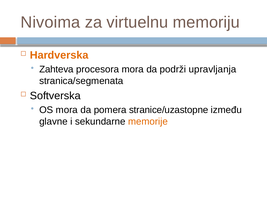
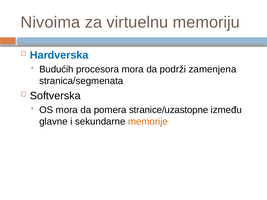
Hardverska colour: orange -> blue (59, 55)
Zahteva: Zahteva -> Budućih (56, 69)
upravljanja: upravljanja -> zamenjena (213, 69)
